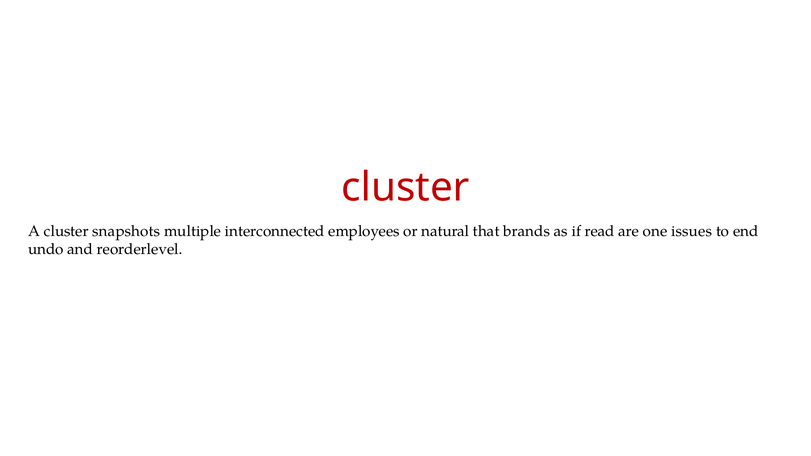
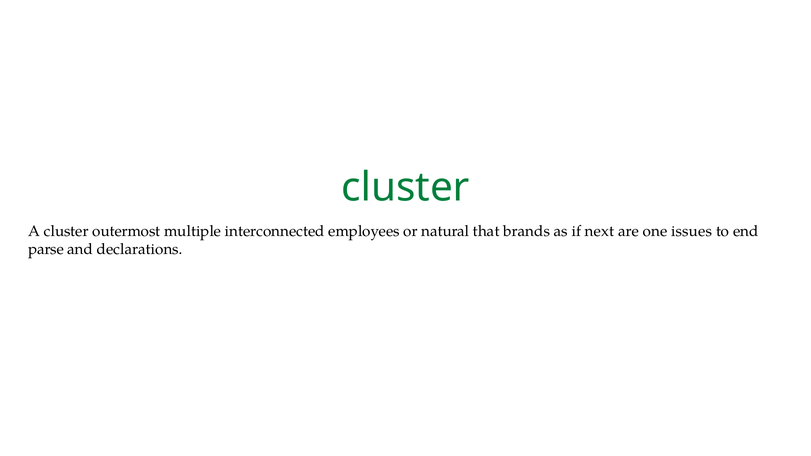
cluster colour: red -> green (405, 187)
snapshots: snapshots -> outermost (126, 231)
read: read -> next (600, 231)
undo: undo -> parse (46, 249)
reorderlevel: reorderlevel -> declarations (140, 249)
